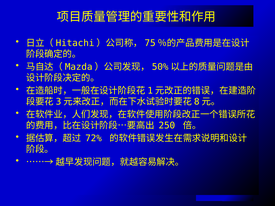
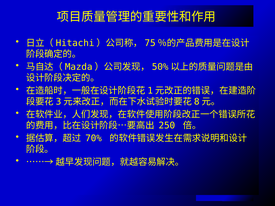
72%: 72% -> 70% (94, 139)
